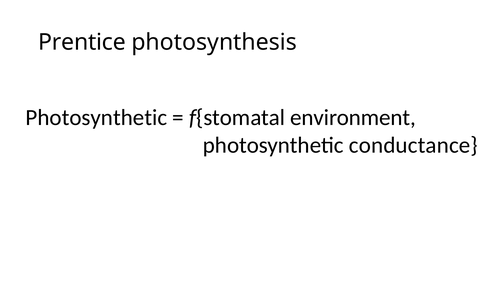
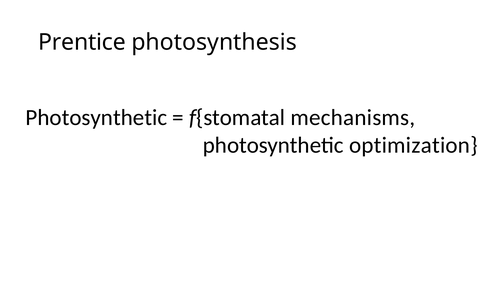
environment: environment -> mechanisms (353, 118)
conductance: conductance -> optimization (413, 145)
